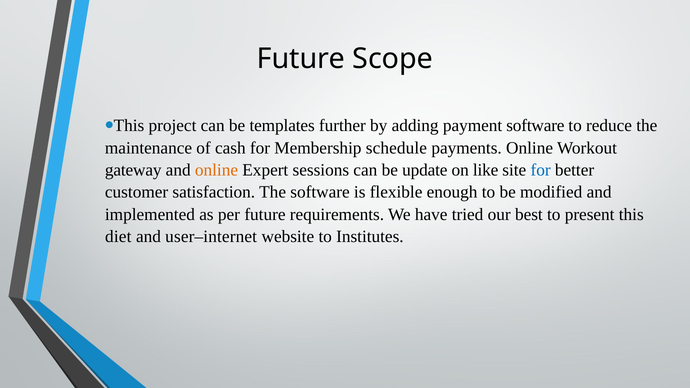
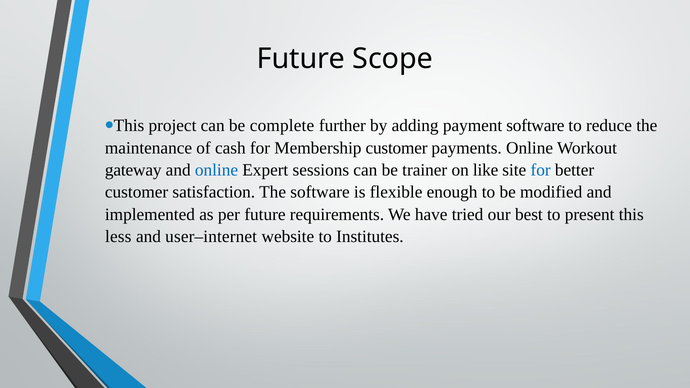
templates: templates -> complete (282, 126)
Membership schedule: schedule -> customer (397, 148)
online colour: orange -> blue (217, 170)
update: update -> trainer (425, 170)
diet: diet -> less (118, 237)
